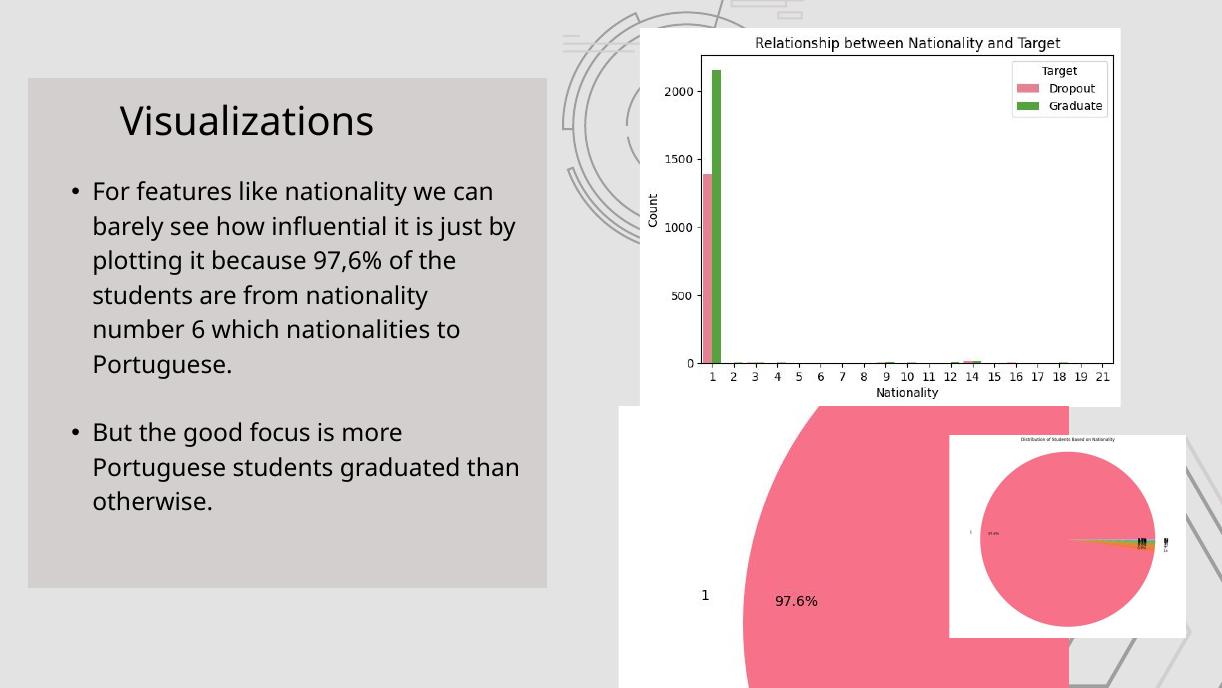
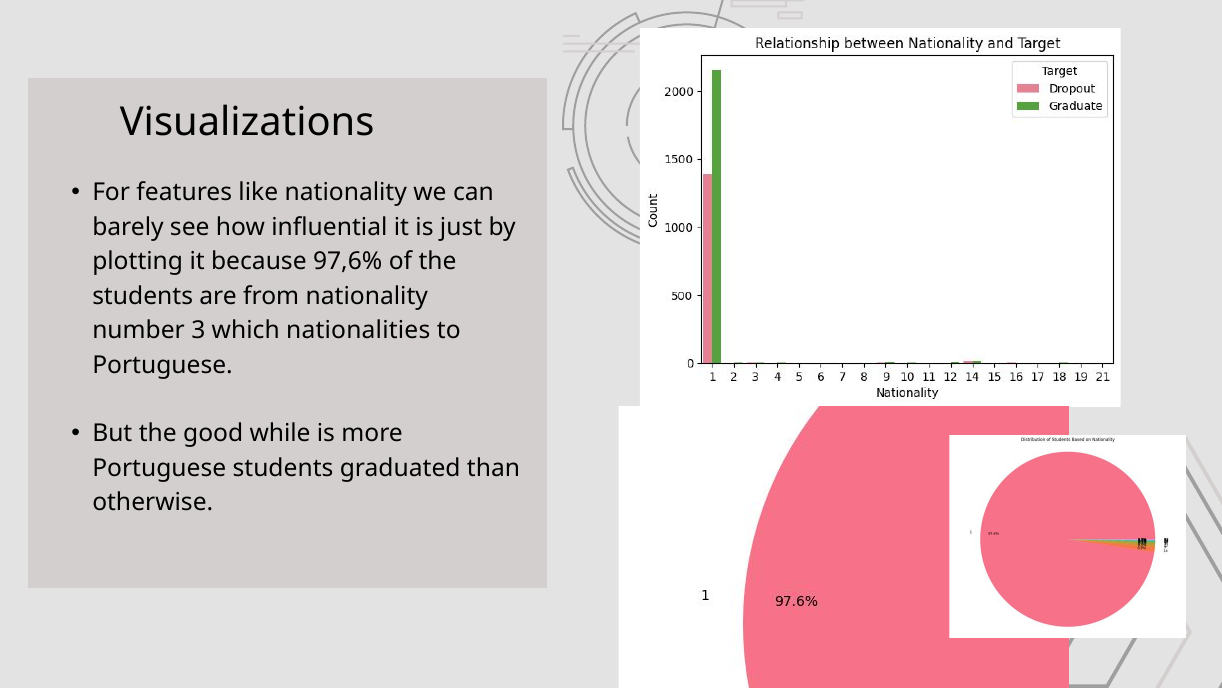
6: 6 -> 3 (198, 330)
focus: focus -> while (280, 433)
